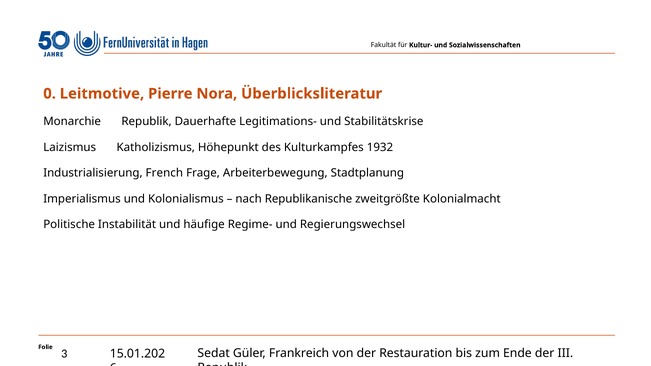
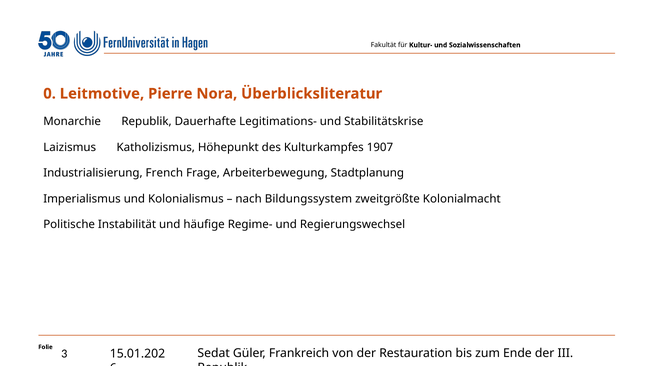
1932: 1932 -> 1907 (380, 147)
Republikanische: Republikanische -> Bildungssystem (308, 199)
